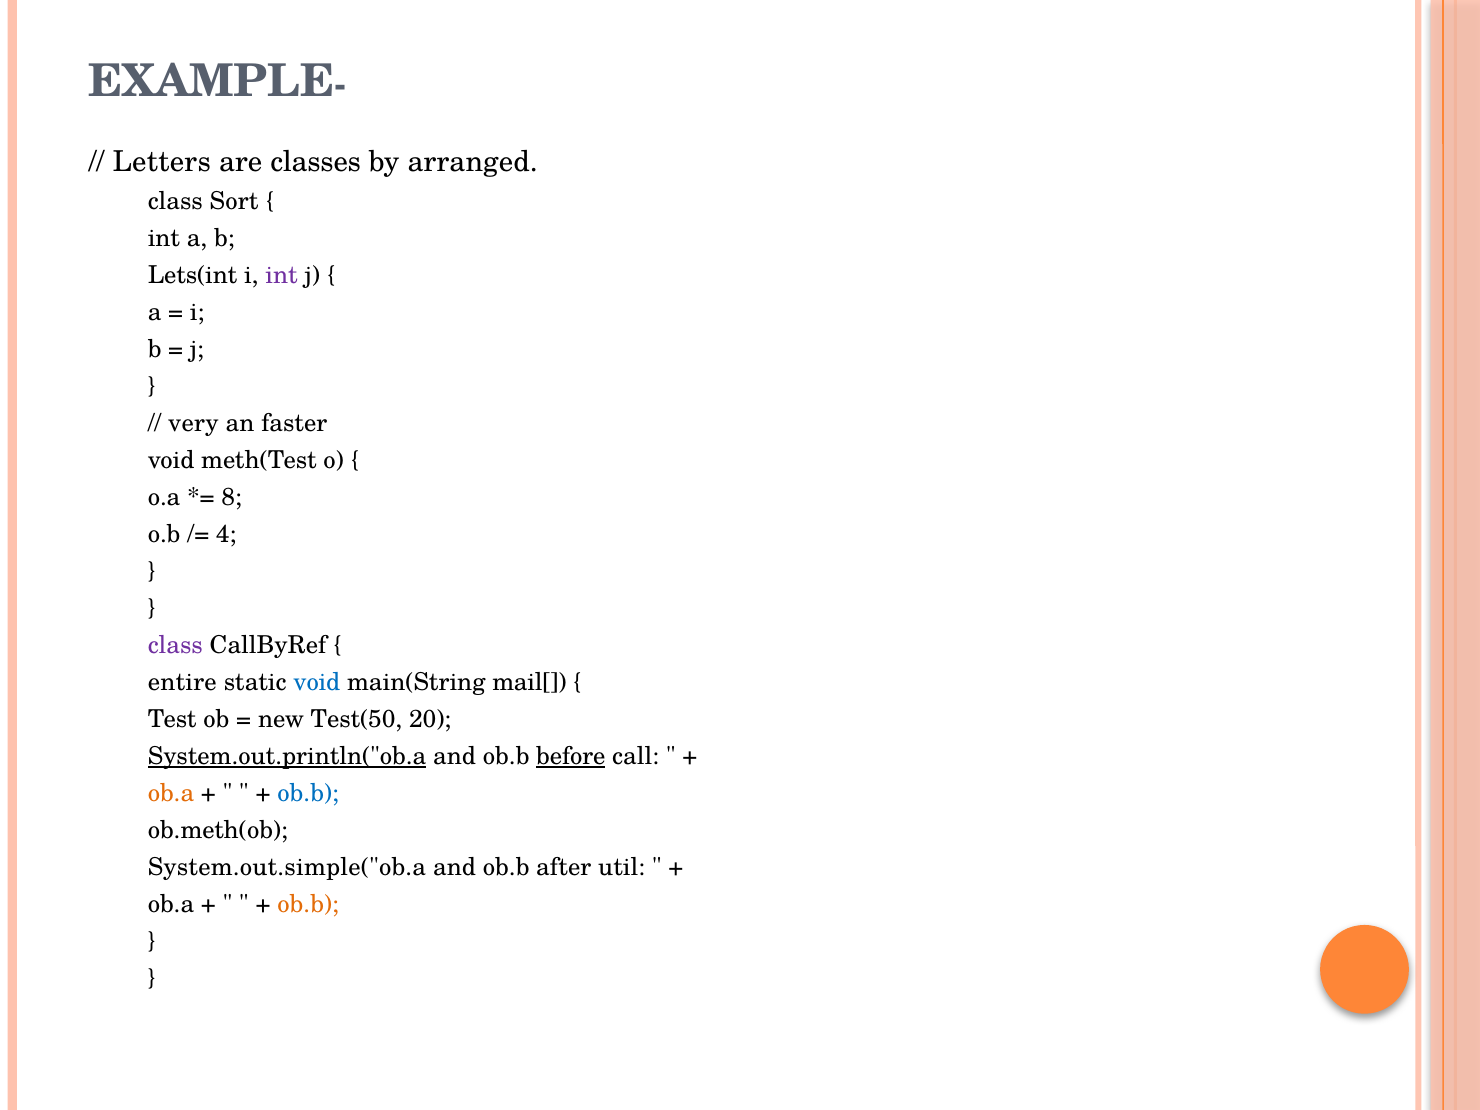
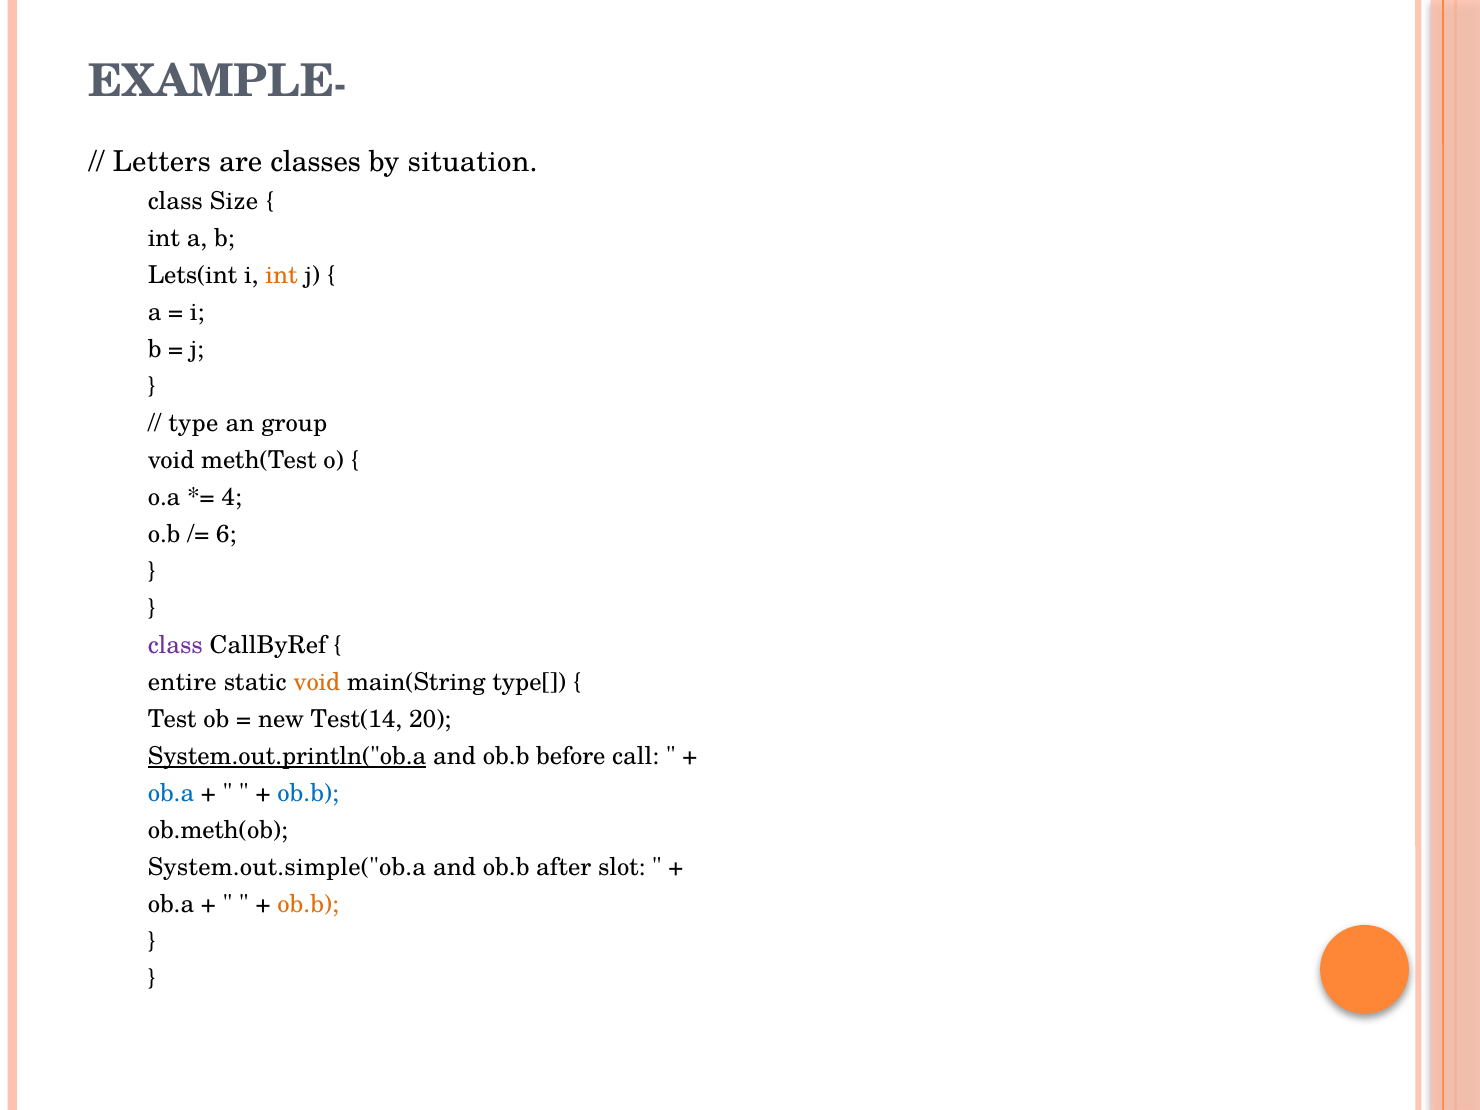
arranged: arranged -> situation (473, 162)
Sort: Sort -> Size (234, 201)
int colour: purple -> orange (282, 275)
very: very -> type (193, 423)
faster: faster -> group (294, 423)
8: 8 -> 4 (232, 497)
4: 4 -> 6 (226, 534)
void colour: blue -> orange (317, 682)
mail[: mail[ -> type[ (529, 682)
Test(50: Test(50 -> Test(14 (356, 719)
before underline: present -> none (571, 756)
ob.a colour: orange -> blue (171, 793)
util: util -> slot (622, 867)
